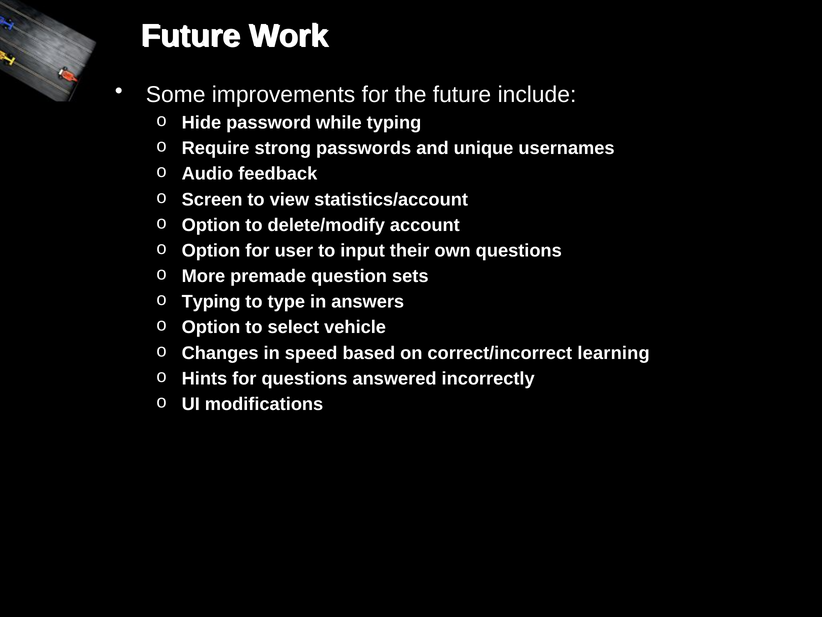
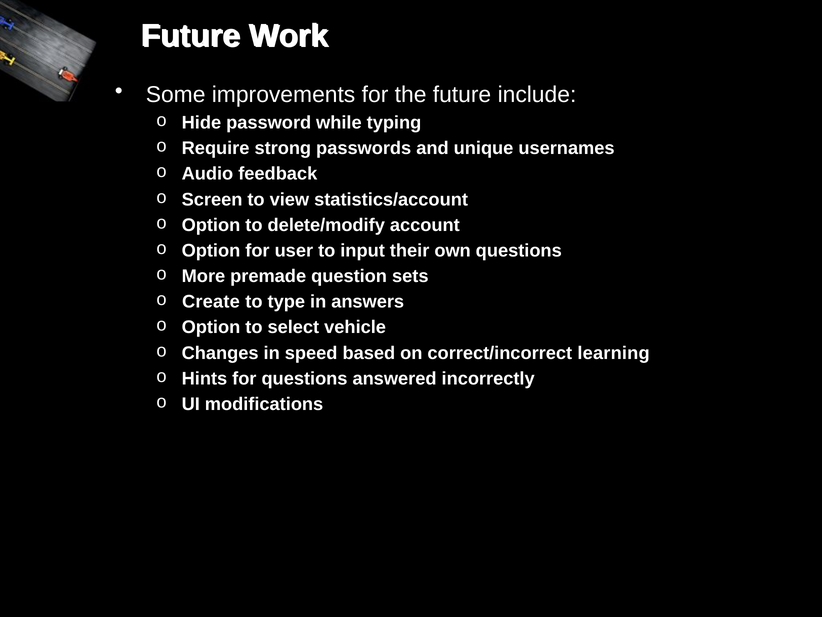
Typing: Typing -> Create (211, 302)
